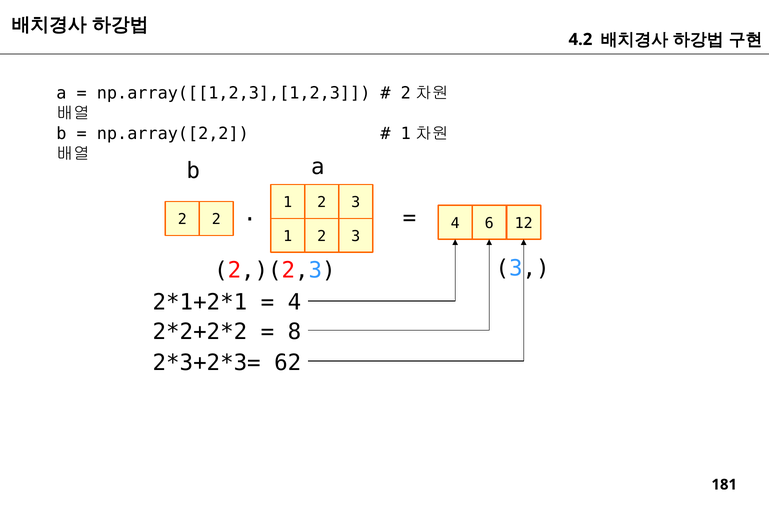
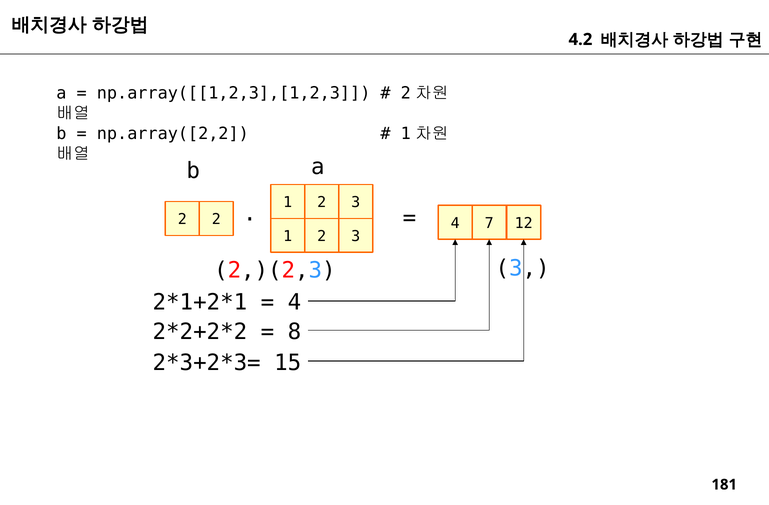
6: 6 -> 7 (489, 223)
62: 62 -> 15 (288, 363)
